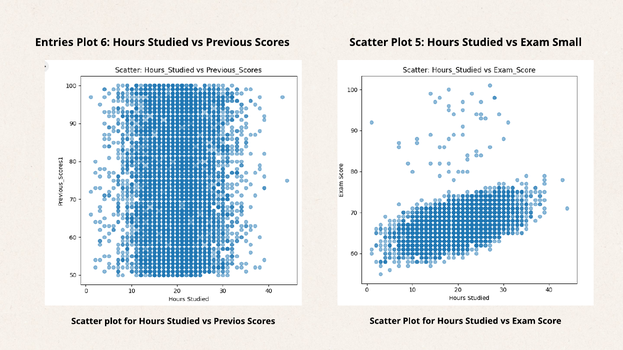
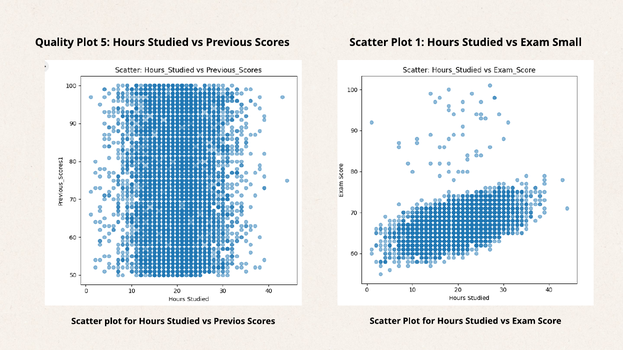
Entries: Entries -> Quality (54, 42)
6: 6 -> 5 (105, 42)
5: 5 -> 1 (420, 42)
